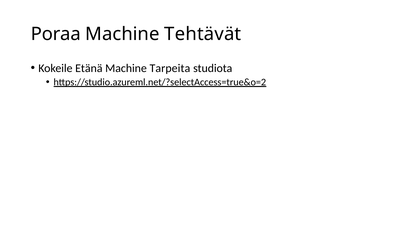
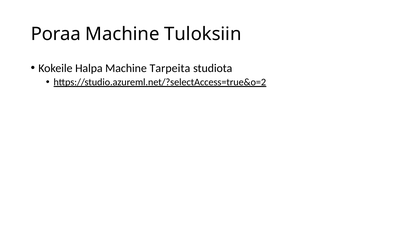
Tehtävät: Tehtävät -> Tuloksiin (203, 34)
Etänä: Etänä -> Halpa (89, 68)
